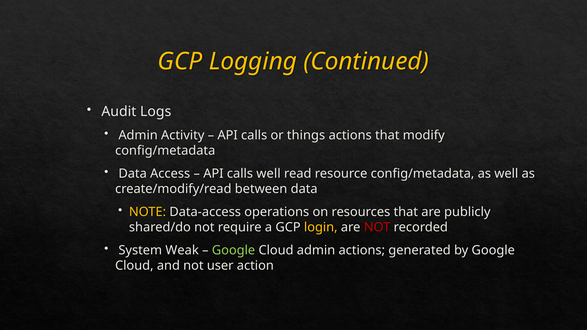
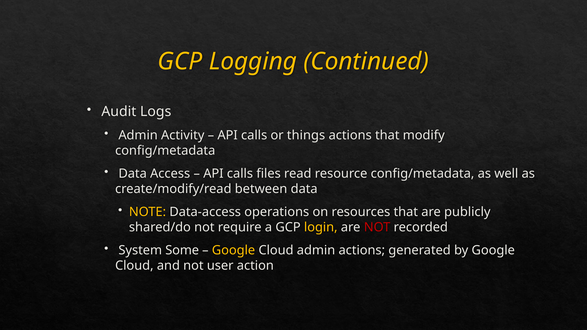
calls well: well -> files (269, 174)
Weak: Weak -> Some (182, 250)
Google colour: light green -> yellow (234, 250)
